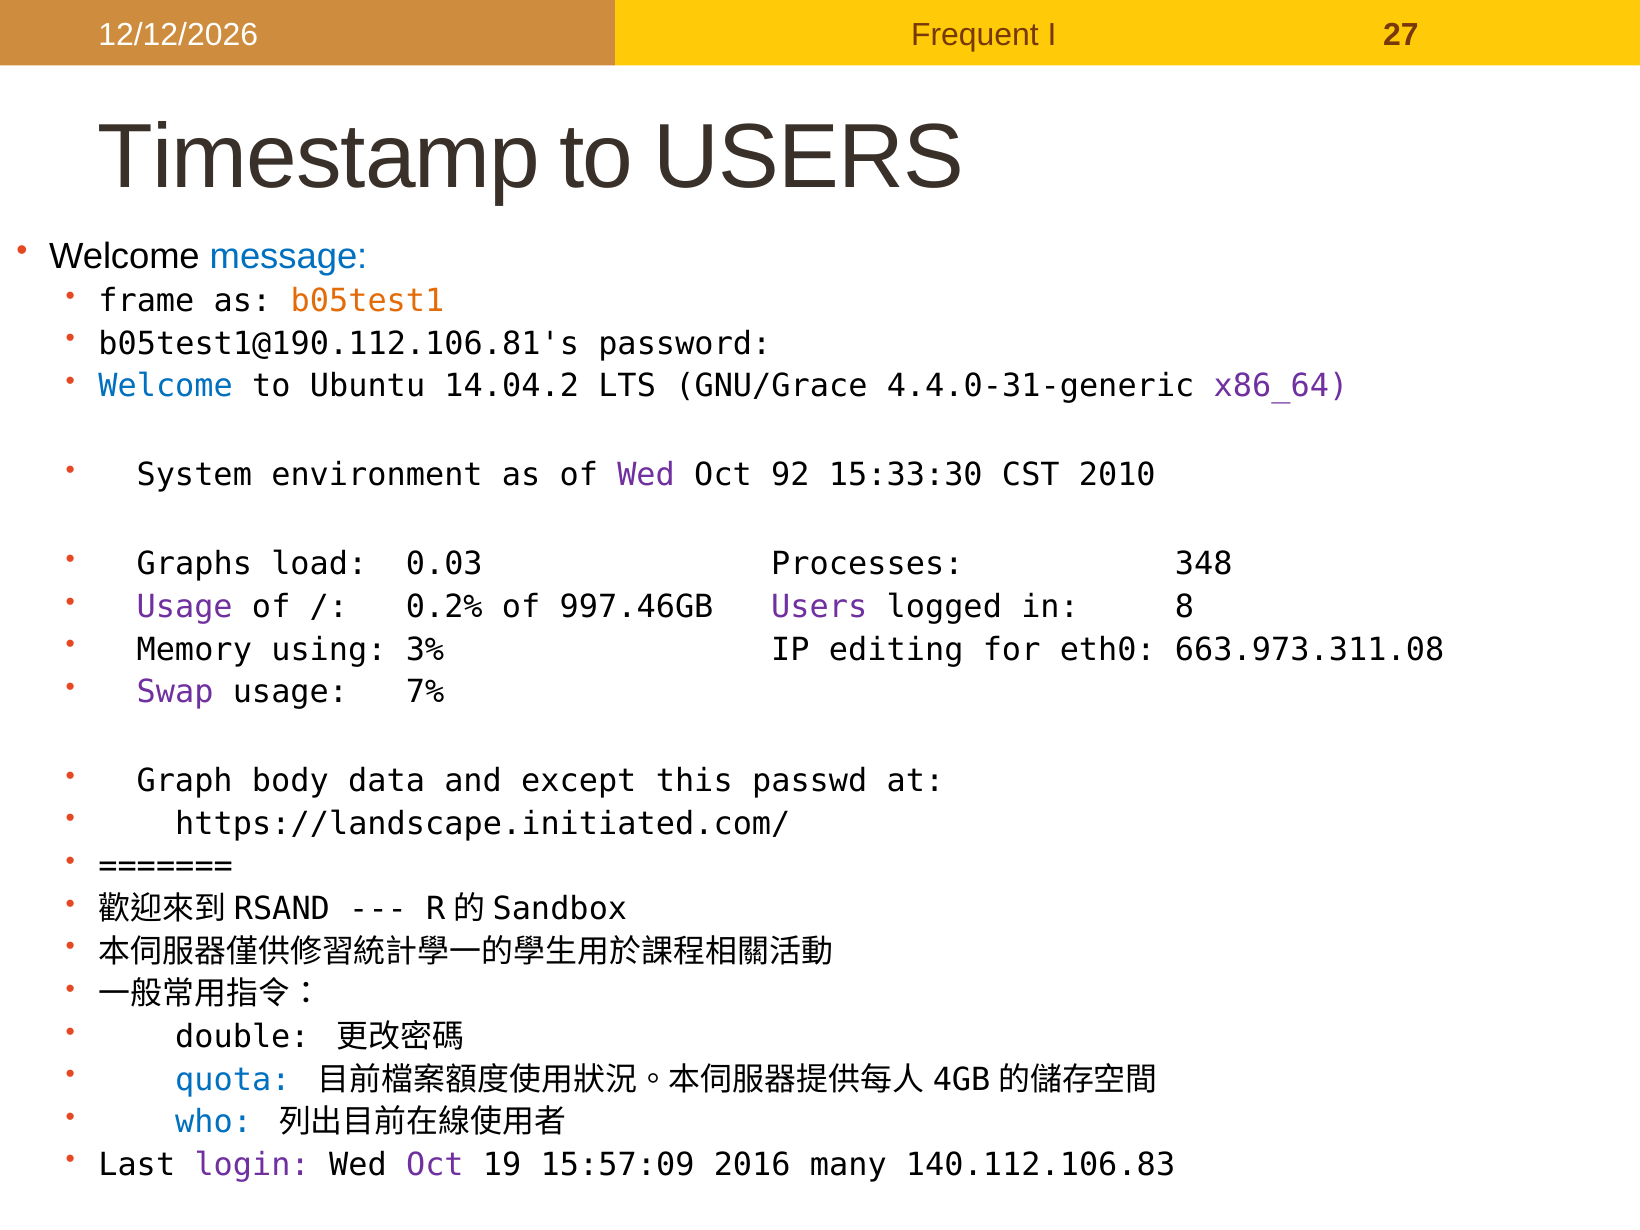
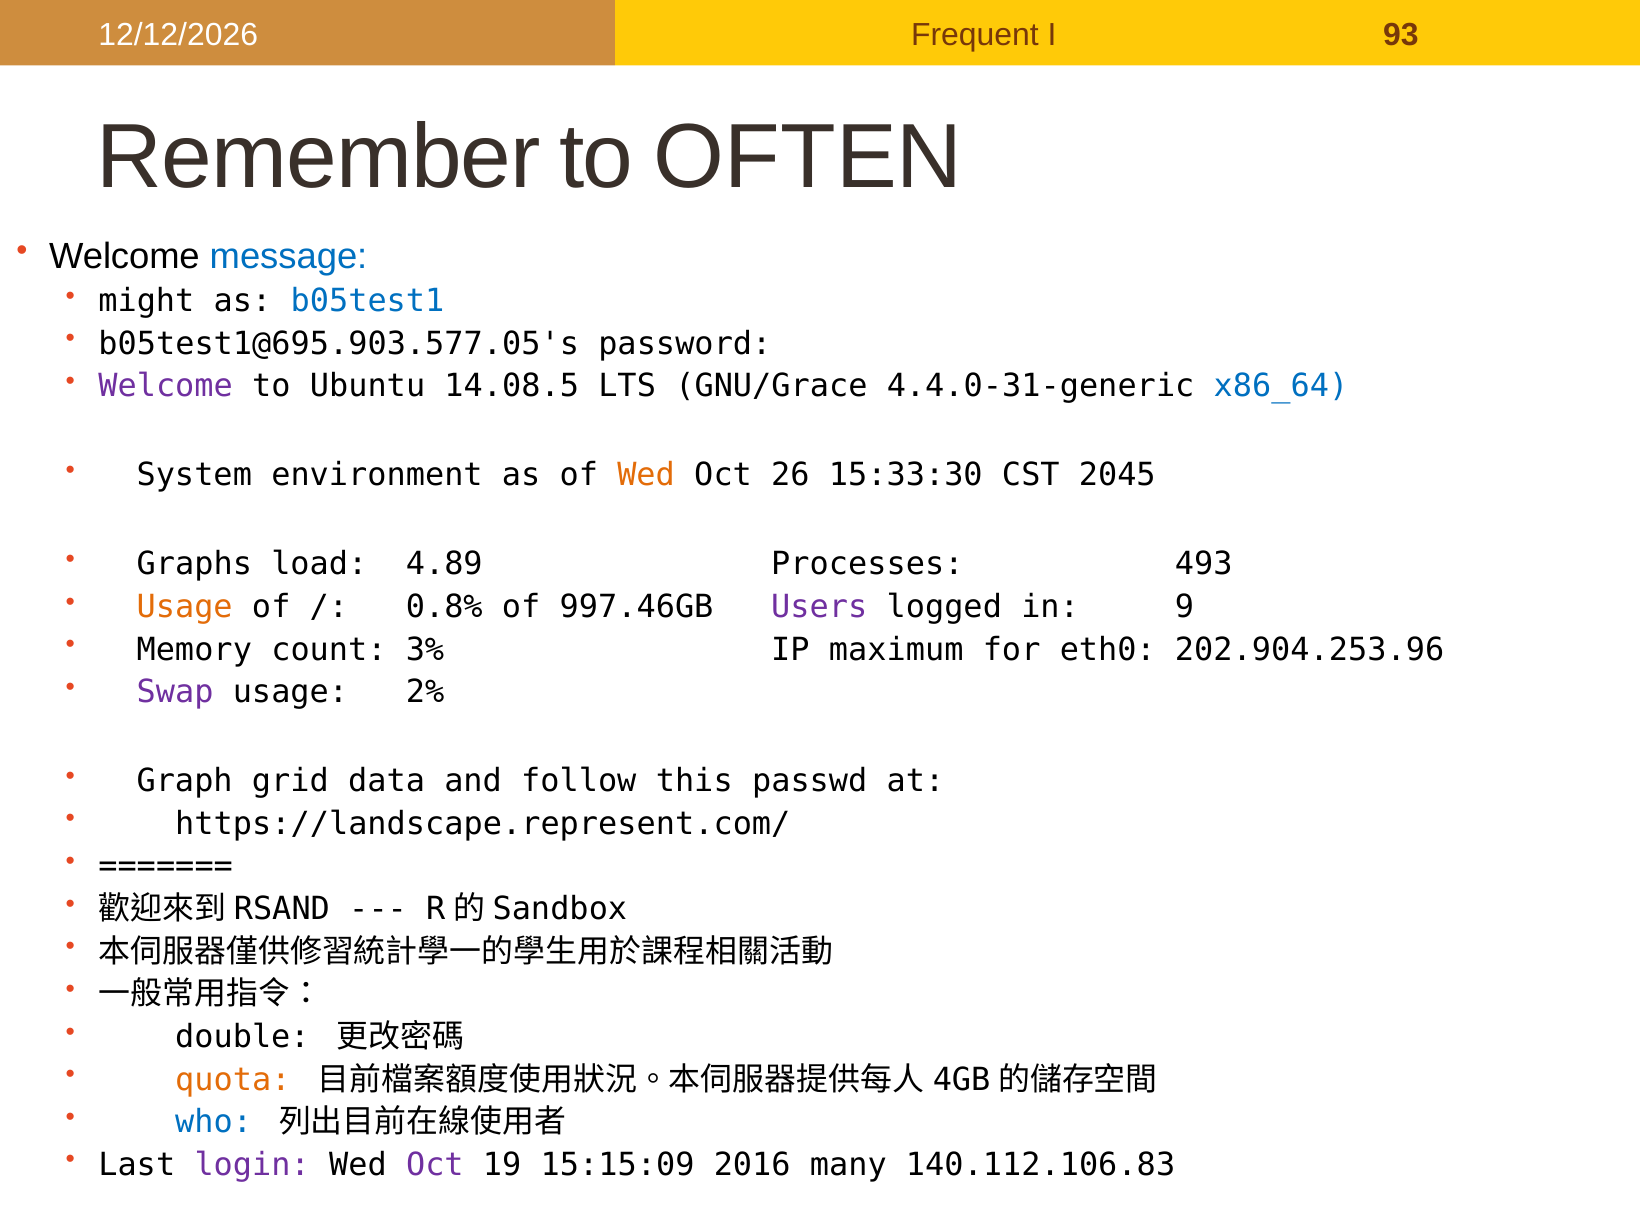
27: 27 -> 93 (1401, 35)
Timestamp: Timestamp -> Remember (319, 158)
to USERS: USERS -> OFTEN (808, 158)
frame: frame -> might (146, 301)
b05test1 colour: orange -> blue (367, 301)
b05test1@190.112.106.81's: b05test1@190.112.106.81's -> b05test1@695.903.577.05's (339, 344)
Welcome colour: blue -> purple (166, 386)
14.04.2: 14.04.2 -> 14.08.5 (512, 386)
x86_64 colour: purple -> blue (1281, 386)
Wed colour: purple -> orange (646, 475)
92: 92 -> 26 (790, 475)
2010: 2010 -> 2045 (1117, 475)
0.03: 0.03 -> 4.89 (444, 564)
348: 348 -> 493 (1204, 564)
Usage colour: purple -> orange (185, 607)
0.2%: 0.2% -> 0.8% (444, 607)
8: 8 -> 9 (1185, 607)
using: using -> count (329, 650)
editing: editing -> maximum (896, 650)
663.973.311.08: 663.973.311.08 -> 202.904.253.96 (1310, 650)
7%: 7% -> 2% (425, 692)
body: body -> grid (290, 781)
except: except -> follow (579, 781)
https://landscape.initiated.com/: https://landscape.initiated.com/ -> https://landscape.represent.com/ (483, 824)
quota colour: blue -> orange (233, 1079)
15:57:09: 15:57:09 -> 15:15:09 (618, 1165)
